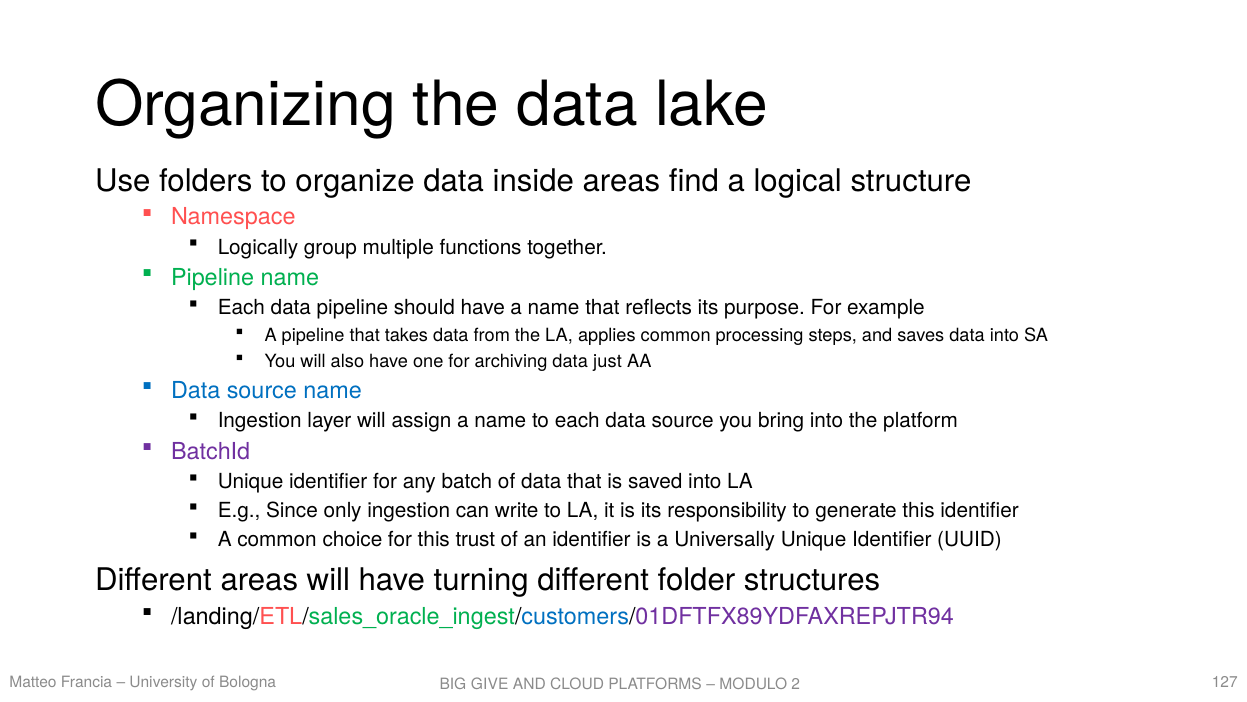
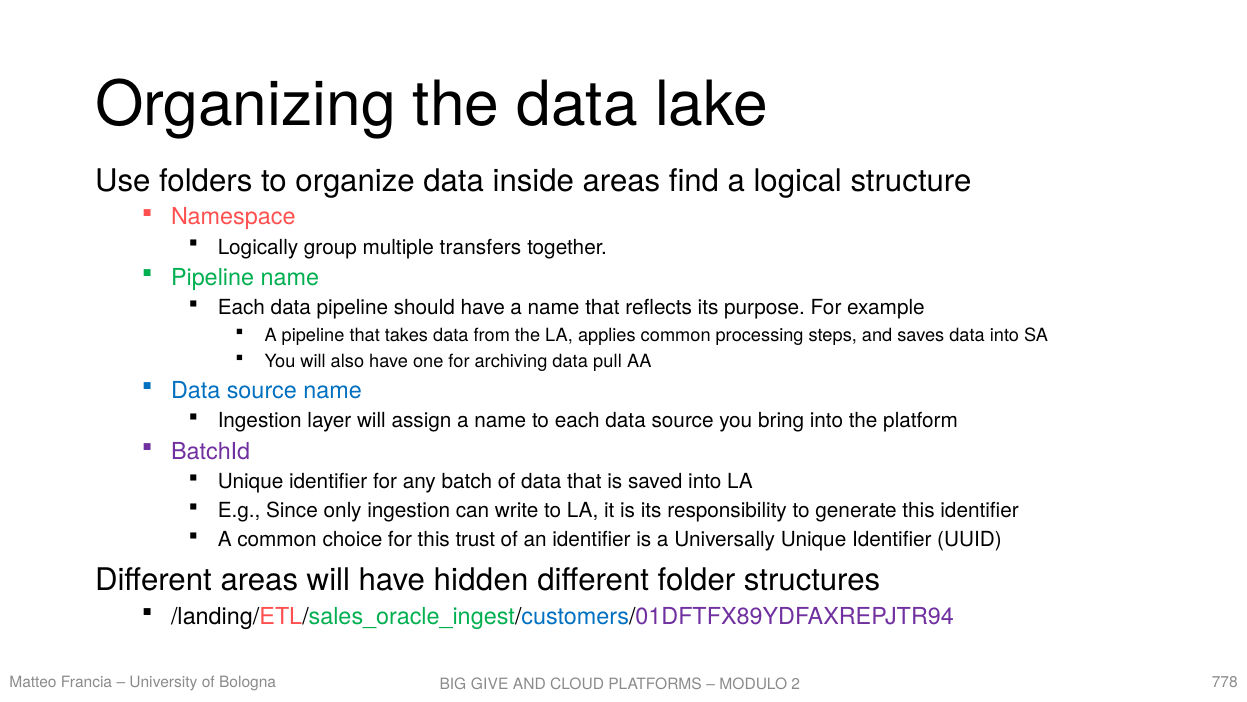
functions: functions -> transfers (481, 247)
just: just -> pull (607, 361)
turning: turning -> hidden (481, 580)
127: 127 -> 778 (1225, 682)
